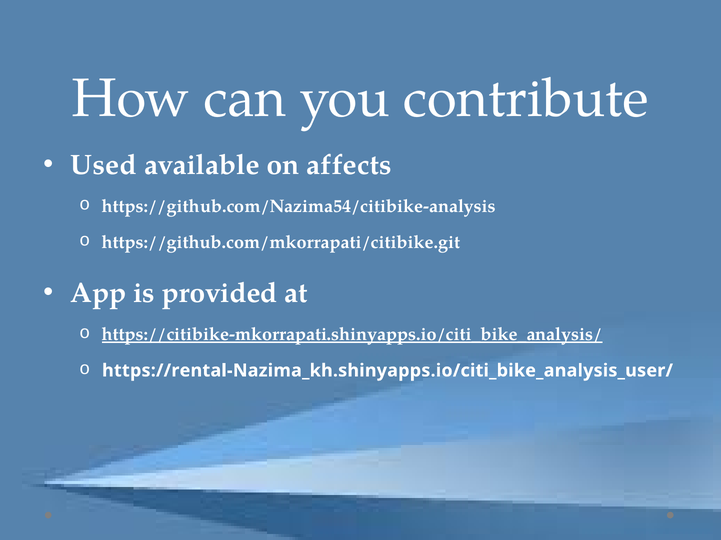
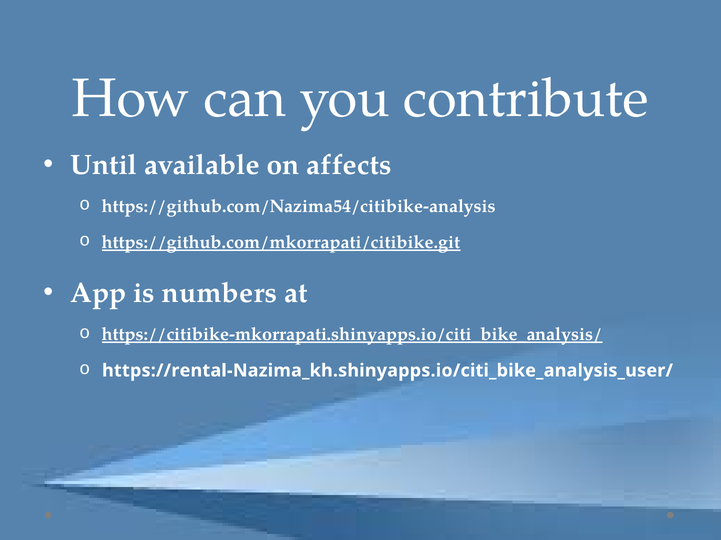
Used: Used -> Until (104, 165)
https://github.com/mkorrapati/citibike.git underline: none -> present (281, 243)
provided: provided -> numbers (220, 294)
